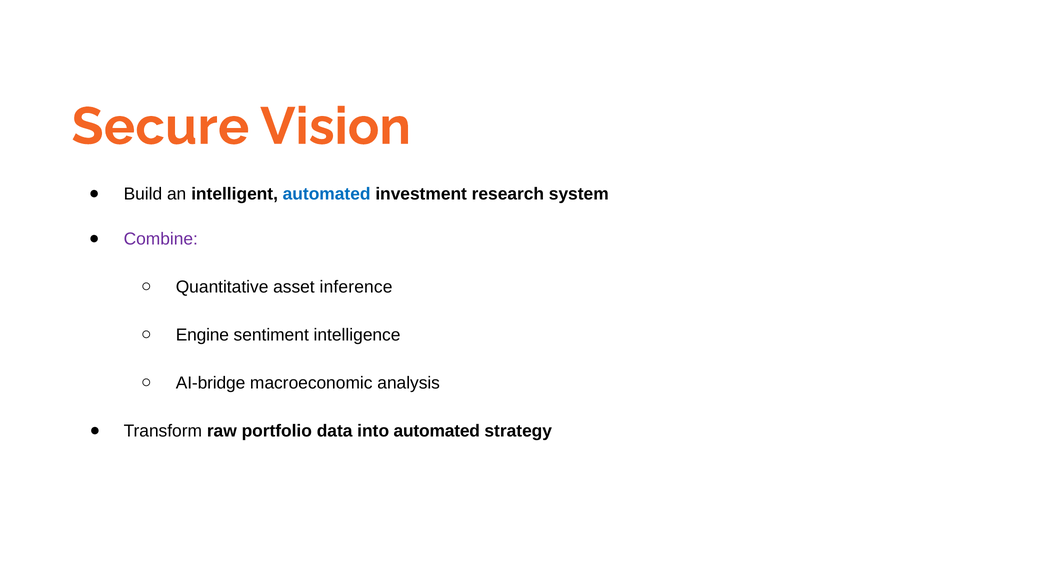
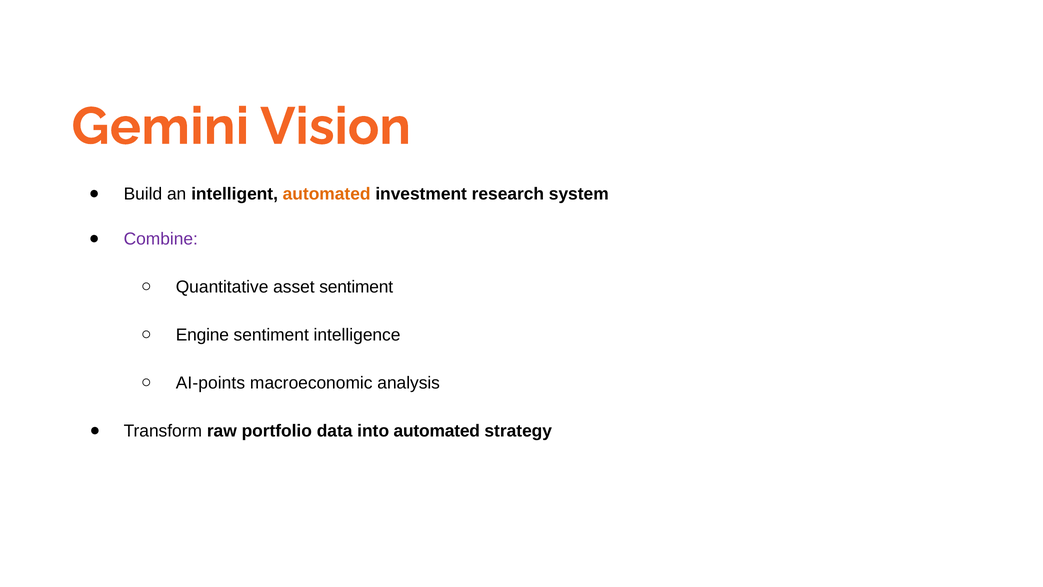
Secure: Secure -> Gemini (160, 127)
automated colour: blue -> orange (327, 194)
asset inference: inference -> sentiment (356, 287)
AI-bridge: AI-bridge -> AI-points (210, 383)
